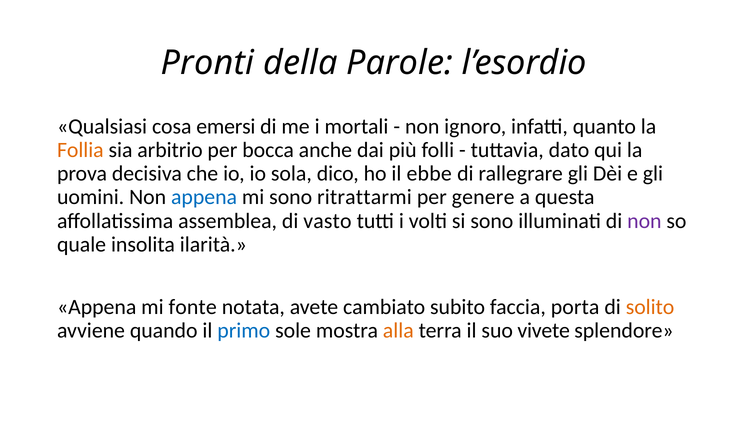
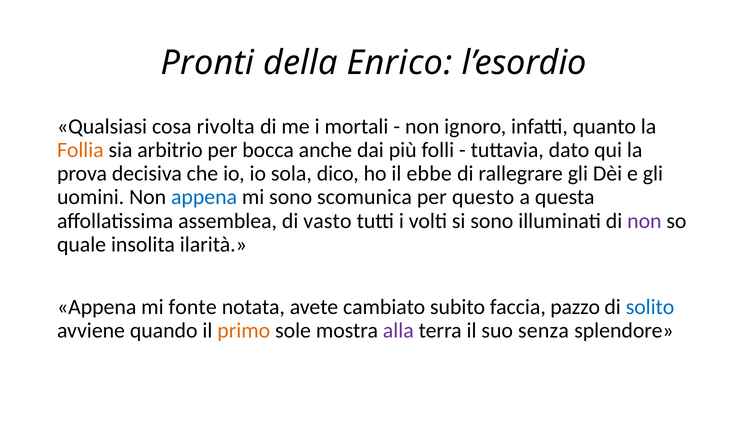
Parole: Parole -> Enrico (399, 63)
emersi: emersi -> rivolta (226, 126)
ritrattarmi: ritrattarmi -> scomunica (364, 197)
genere: genere -> questo (483, 197)
porta: porta -> pazzo (575, 307)
solito colour: orange -> blue (650, 307)
primo colour: blue -> orange (244, 331)
alla colour: orange -> purple (398, 331)
vivete: vivete -> senza (543, 331)
